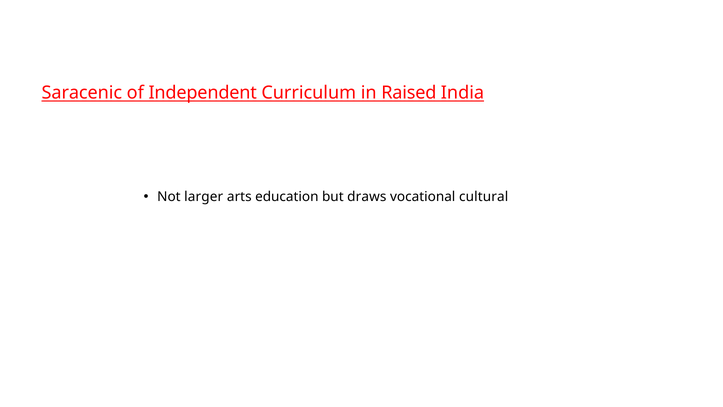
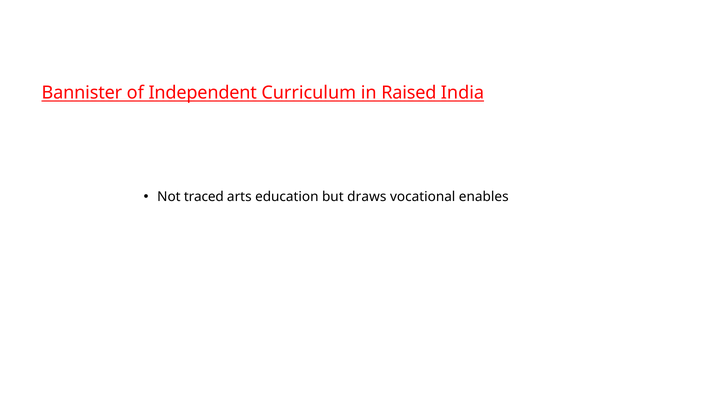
Saracenic: Saracenic -> Bannister (82, 93)
larger: larger -> traced (204, 197)
cultural: cultural -> enables (484, 197)
